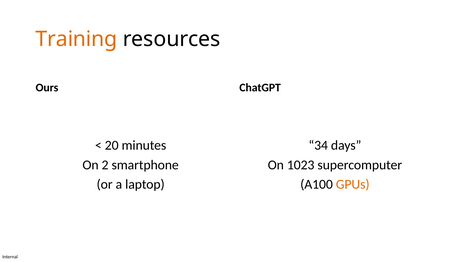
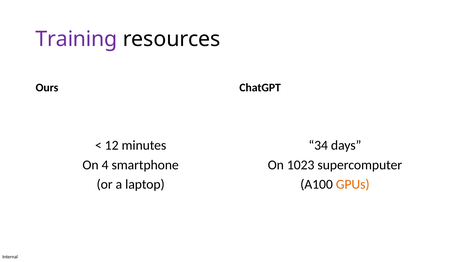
Training colour: orange -> purple (77, 39)
20: 20 -> 12 (112, 145)
2: 2 -> 4 (105, 165)
